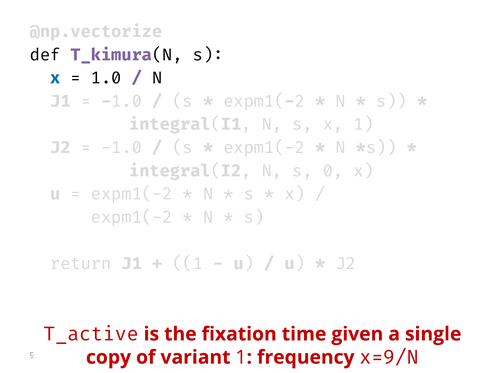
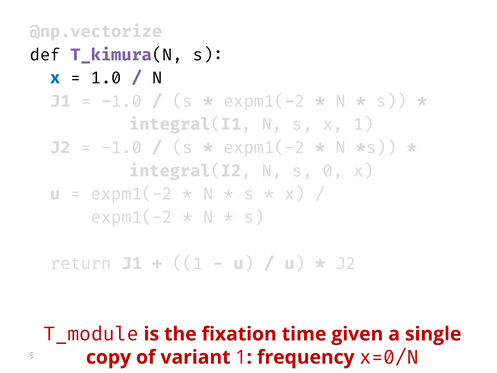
T_active: T_active -> T_module (91, 334)
x=9/N: x=9/N -> x=0/N (389, 357)
